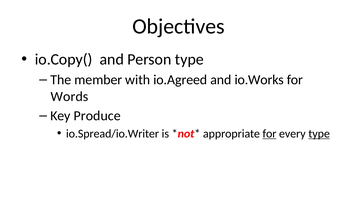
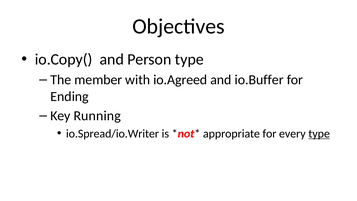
io.Works: io.Works -> io.Buffer (259, 80)
Words: Words -> Ending (70, 96)
Produce: Produce -> Running (97, 116)
for underline: present -> none (269, 134)
